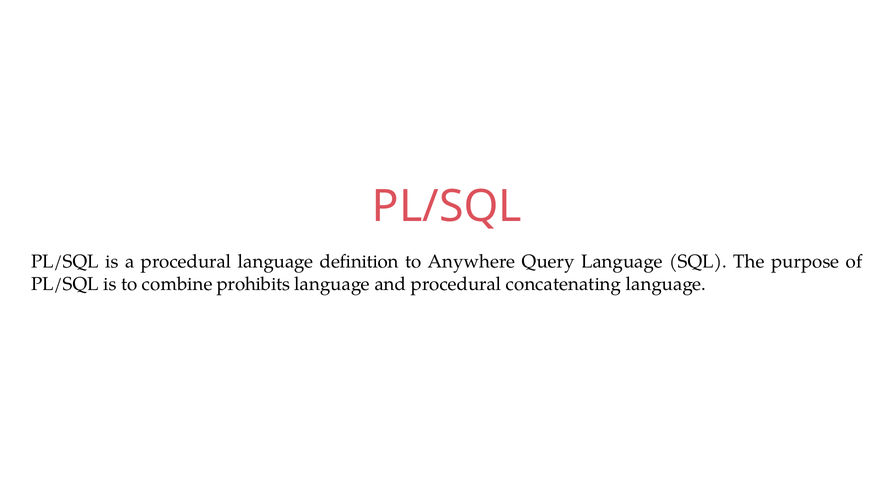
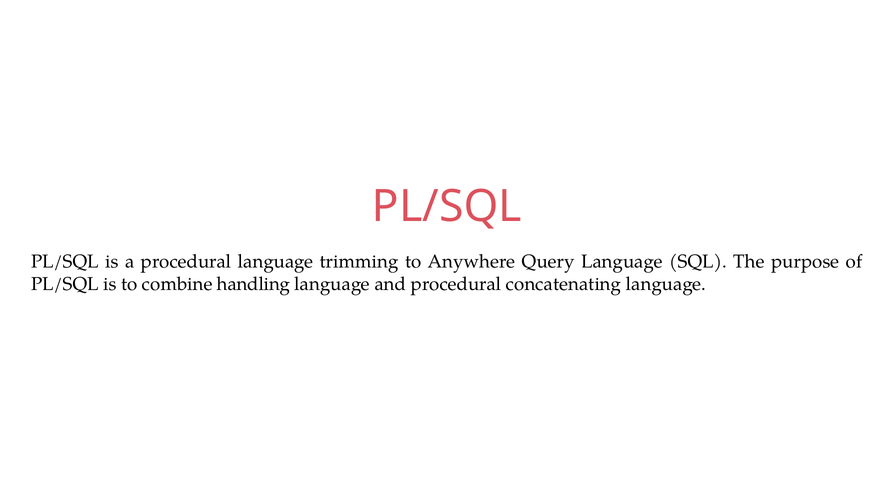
definition: definition -> trimming (359, 262)
prohibits: prohibits -> handling (254, 284)
